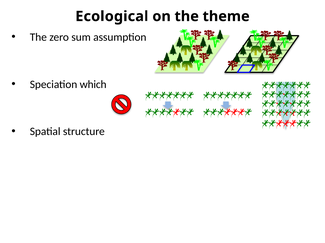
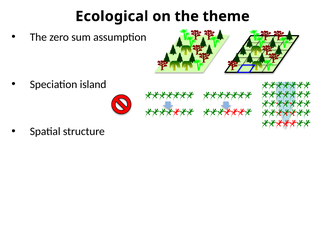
which: which -> island (93, 85)
